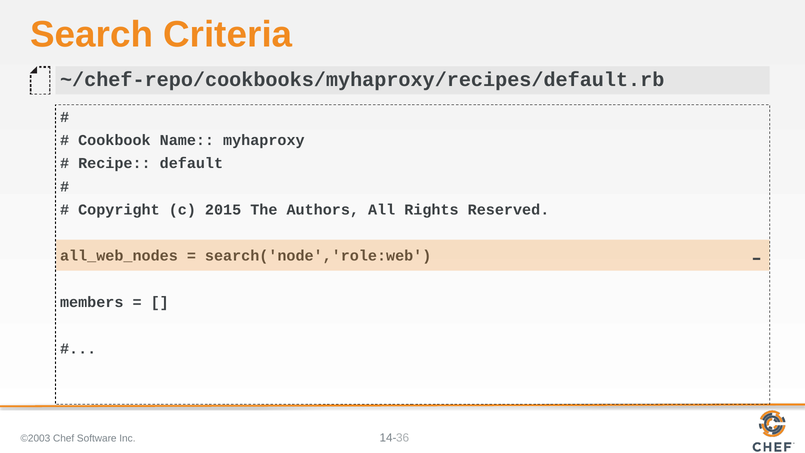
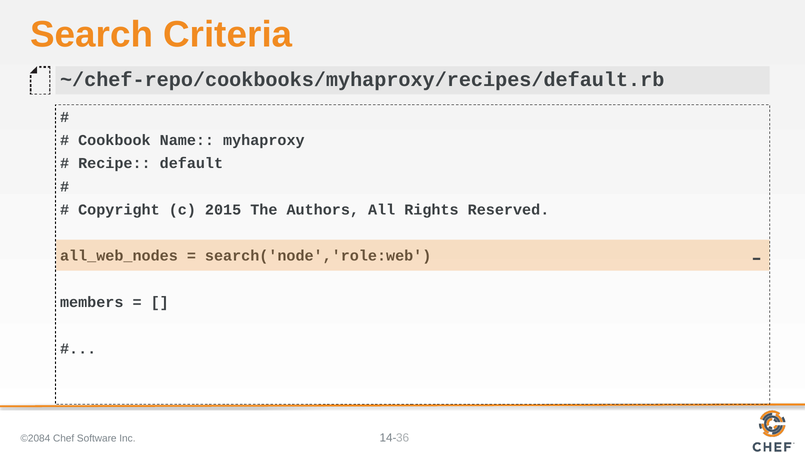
©2003: ©2003 -> ©2084 (35, 438)
